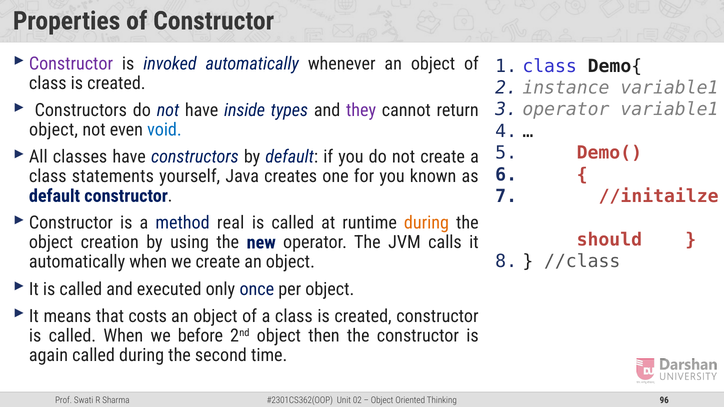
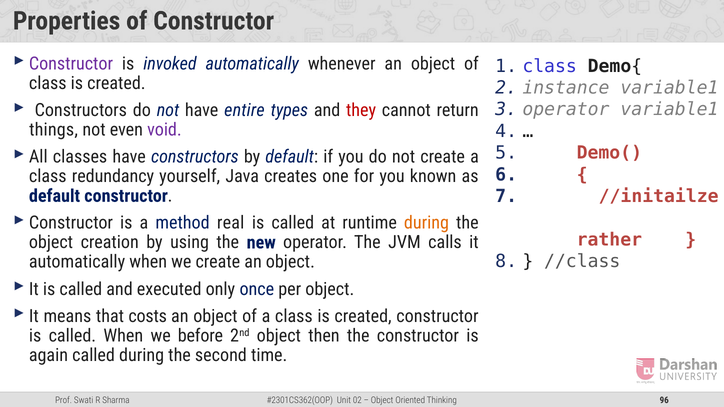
inside: inside -> entire (244, 110)
they colour: purple -> red (361, 110)
object: object -> things (54, 130)
void colour: blue -> purple (164, 130)
statements: statements -> redundancy (113, 176)
should: should -> rather (609, 240)
